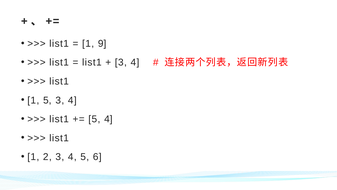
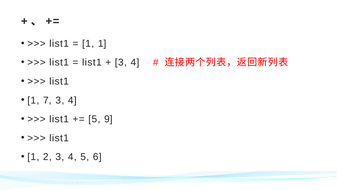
1 9: 9 -> 1 (102, 43)
1 5: 5 -> 7 (47, 100)
5 4: 4 -> 9 (108, 119)
